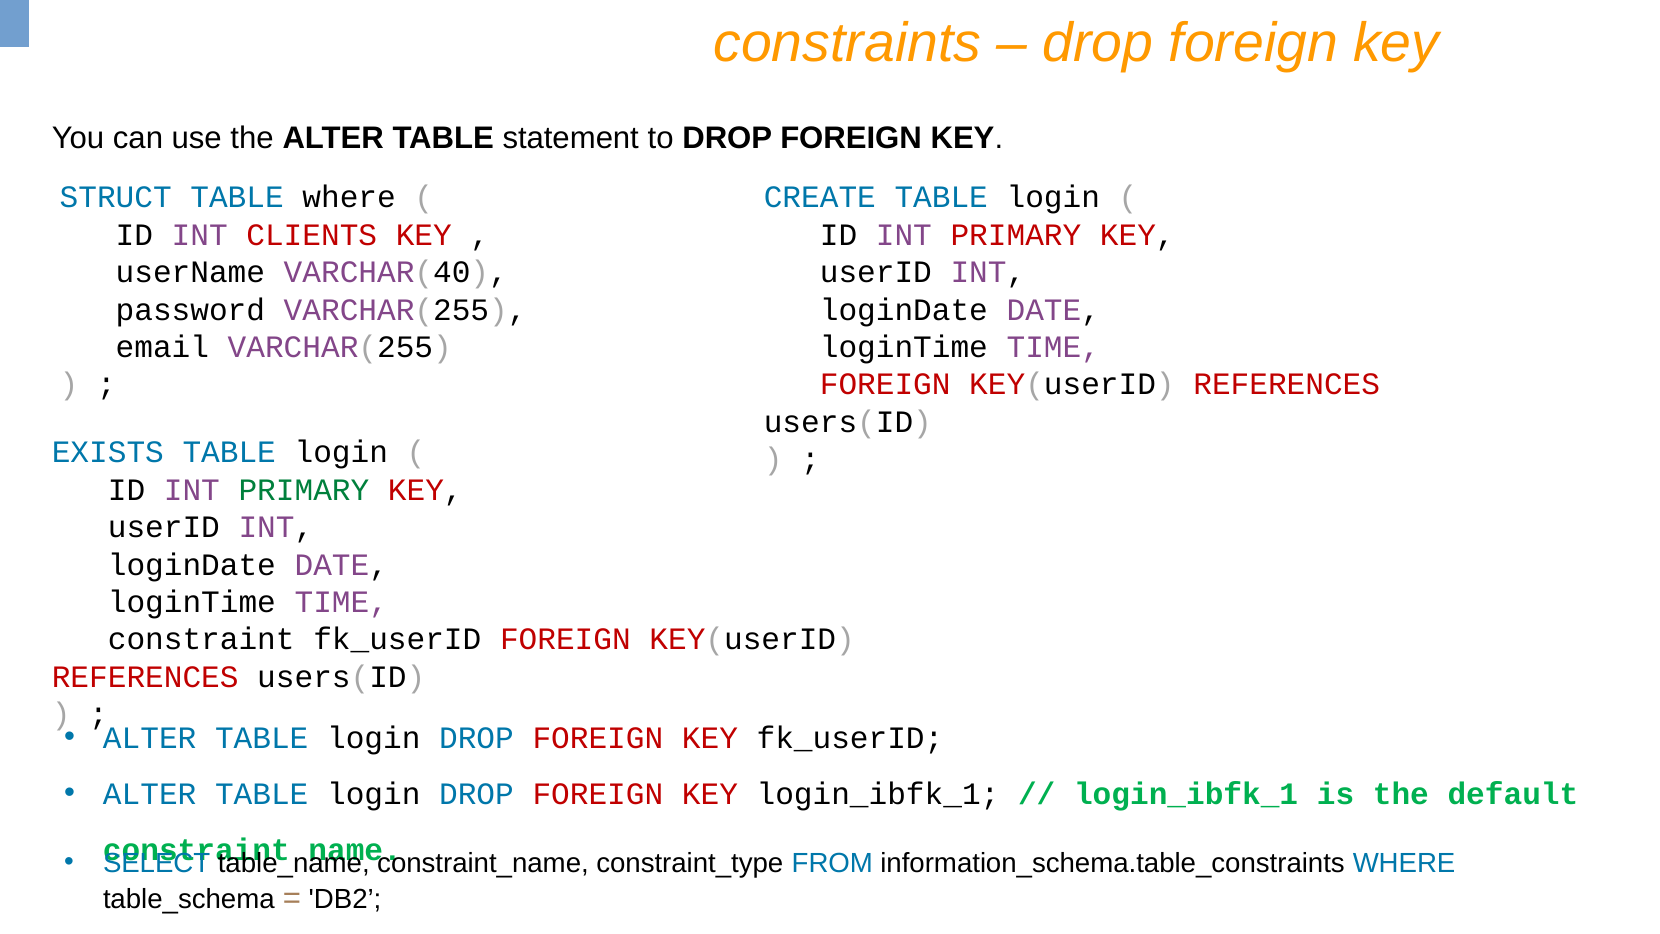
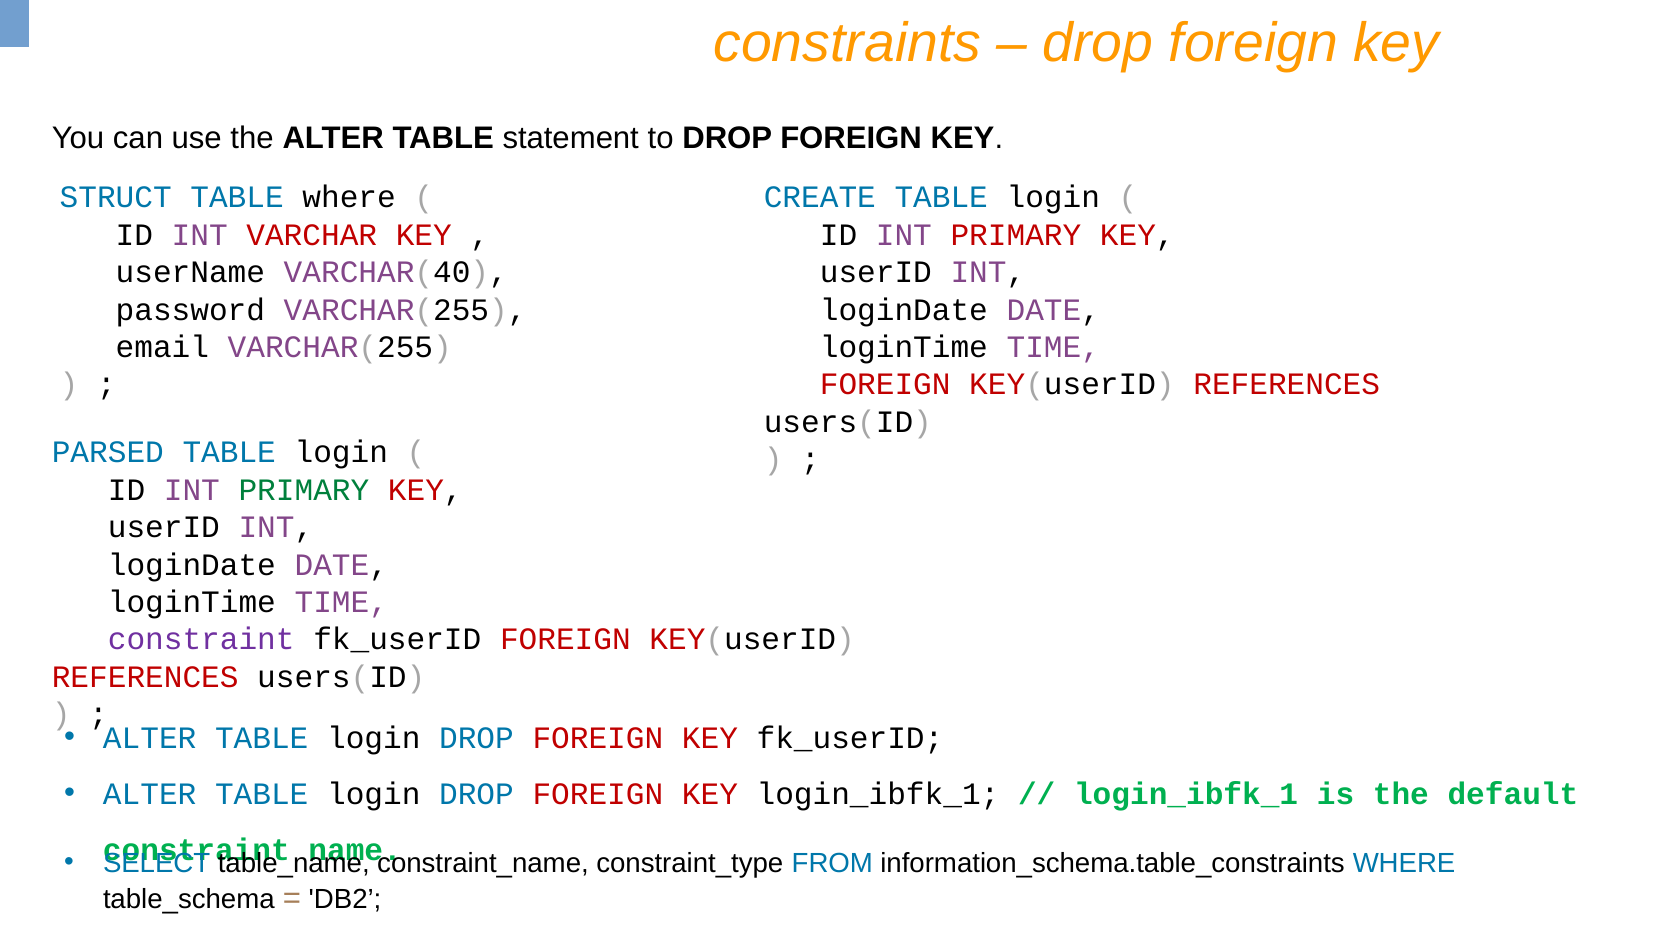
CLIENTS: CLIENTS -> VARCHAR (312, 235)
EXISTS: EXISTS -> PARSED (108, 453)
constraint colour: black -> purple (201, 639)
